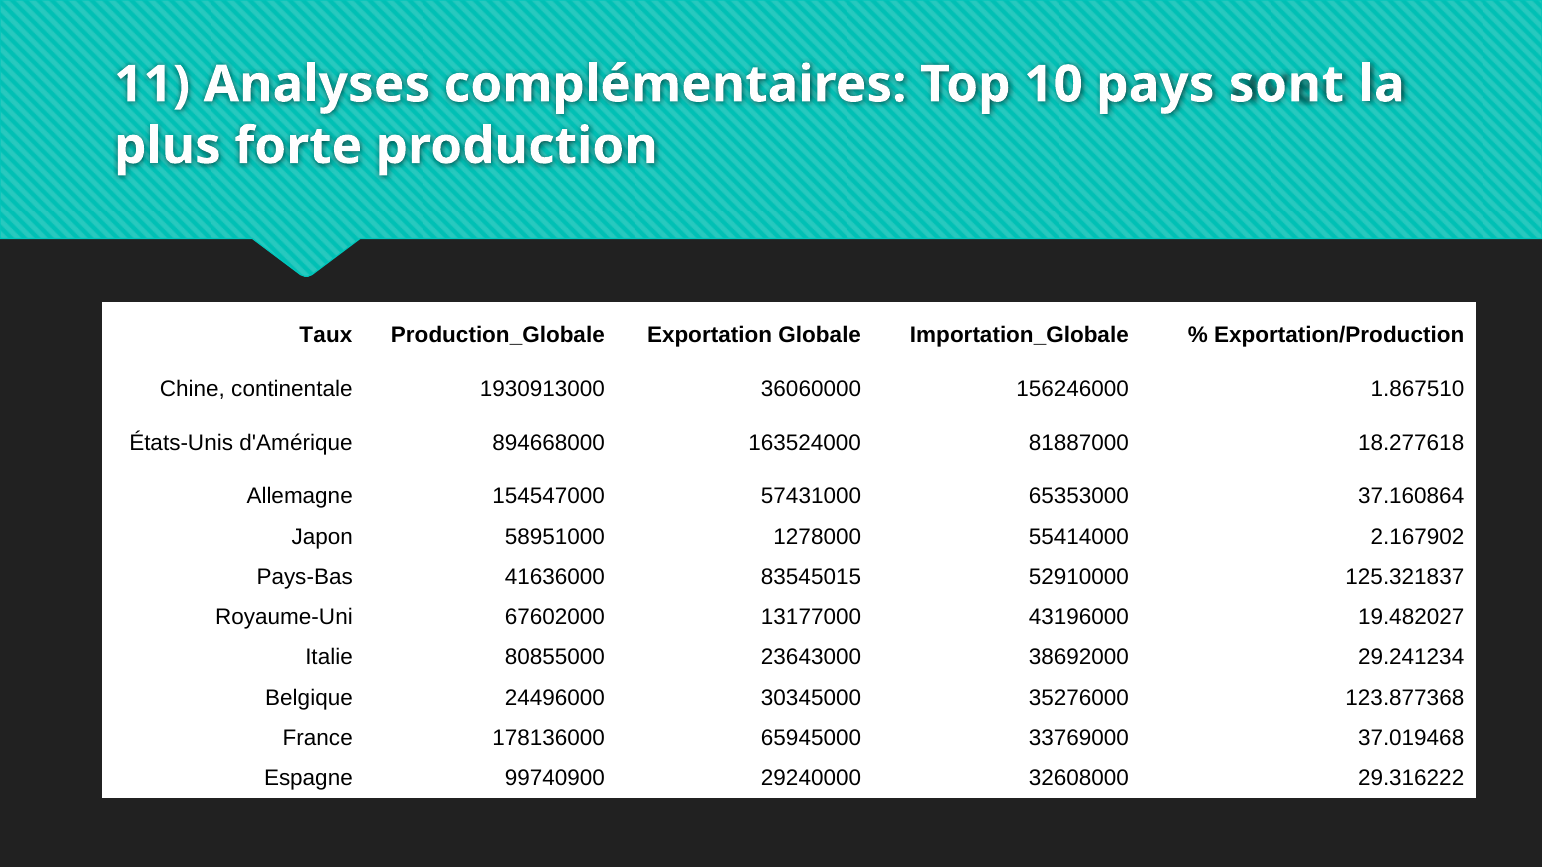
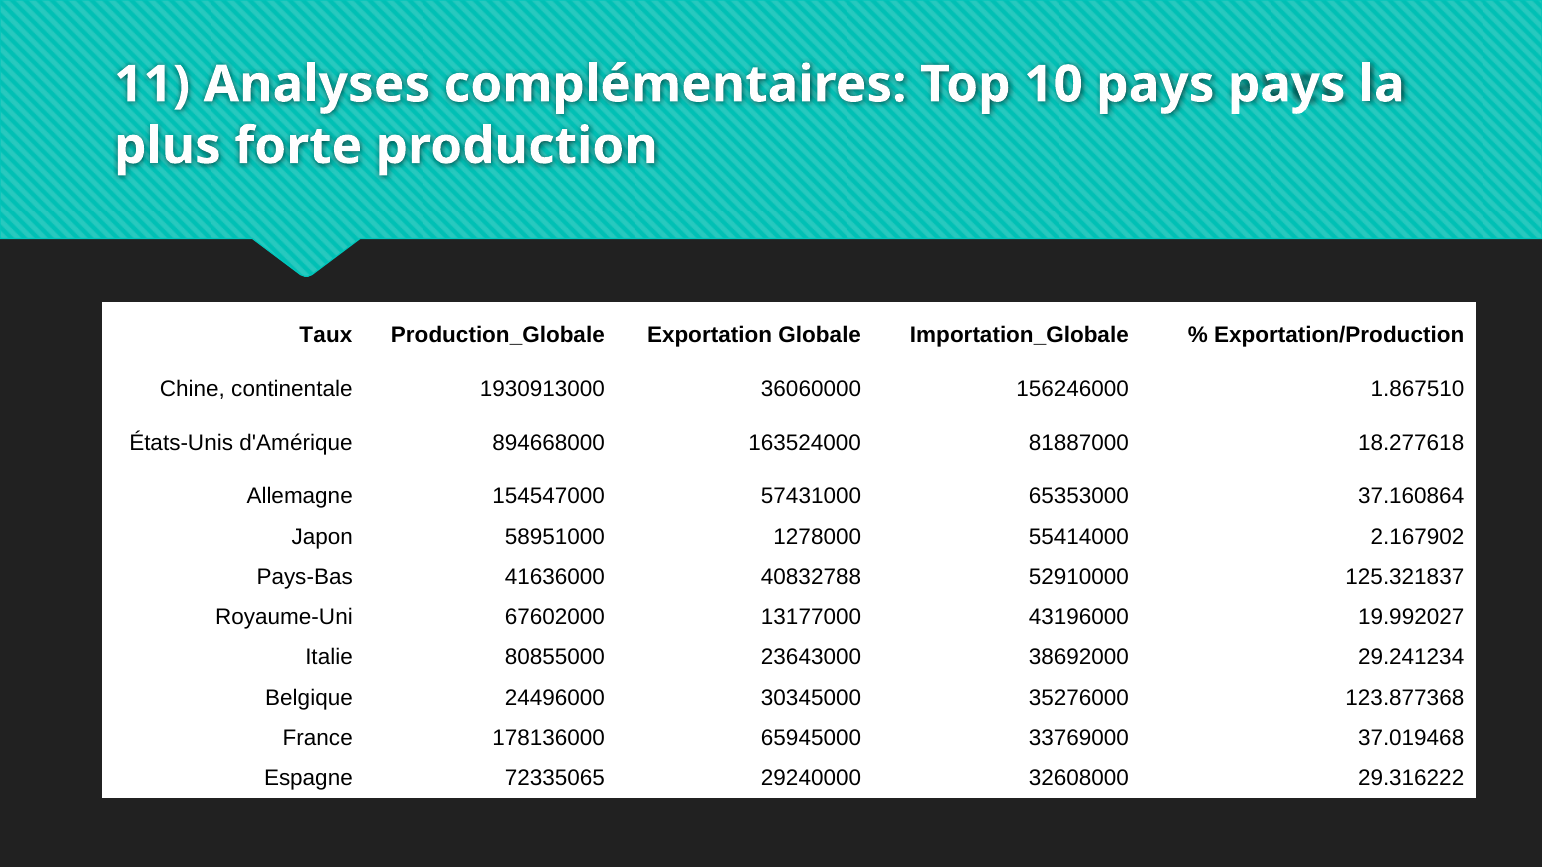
pays sont: sont -> pays (1287, 85)
83545015: 83545015 -> 40832788 (811, 577)
19.482027: 19.482027 -> 19.992027 (1411, 617)
99740900: 99740900 -> 72335065 (555, 778)
